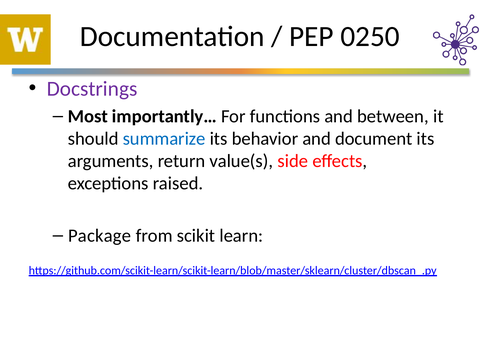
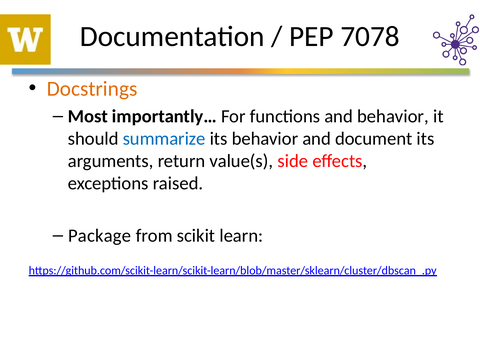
0250: 0250 -> 7078 (370, 36)
Docstrings colour: purple -> orange (92, 89)
and between: between -> behavior (393, 116)
